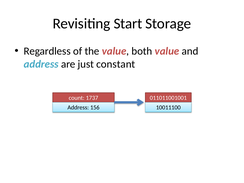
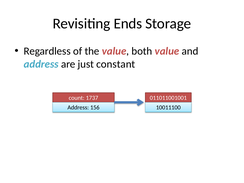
Start: Start -> Ends (128, 24)
